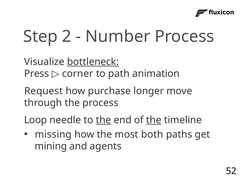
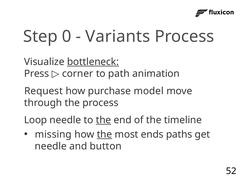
2: 2 -> 0 (67, 37)
Number: Number -> Variants (118, 37)
longer: longer -> model (149, 91)
the underline: present -> none (154, 120)
the underline: none -> present (104, 135)
both: both -> ends (152, 135)
mining: mining -> needle (51, 147)
agents: agents -> button (106, 147)
